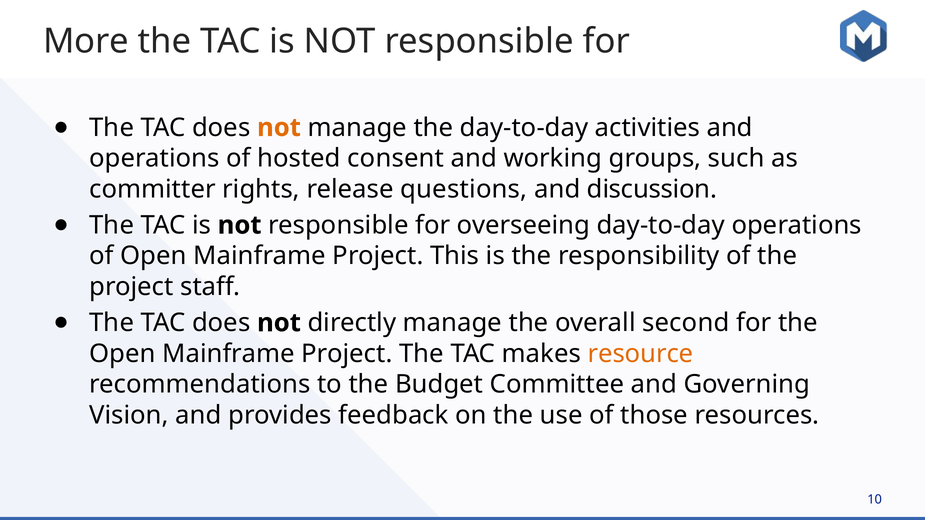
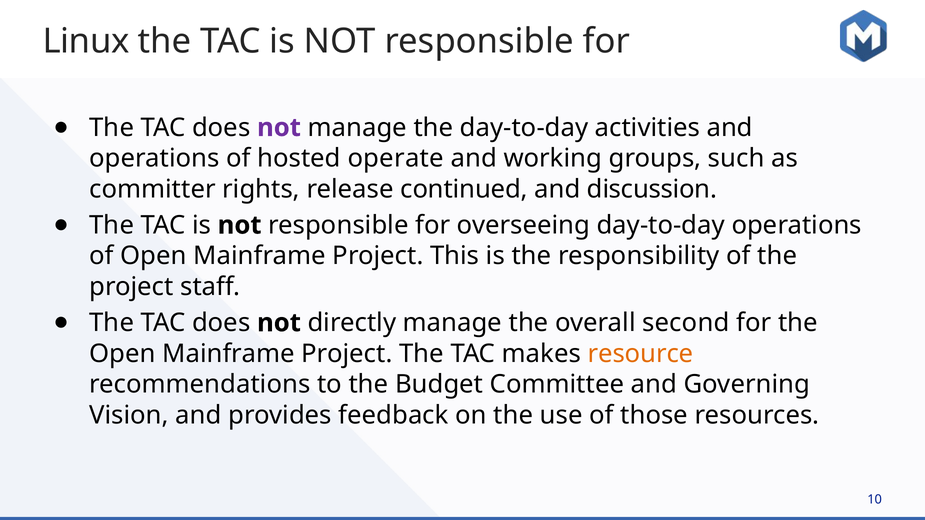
More: More -> Linux (86, 41)
not colour: orange -> purple (279, 128)
consent: consent -> operate (396, 158)
questions: questions -> continued (464, 189)
